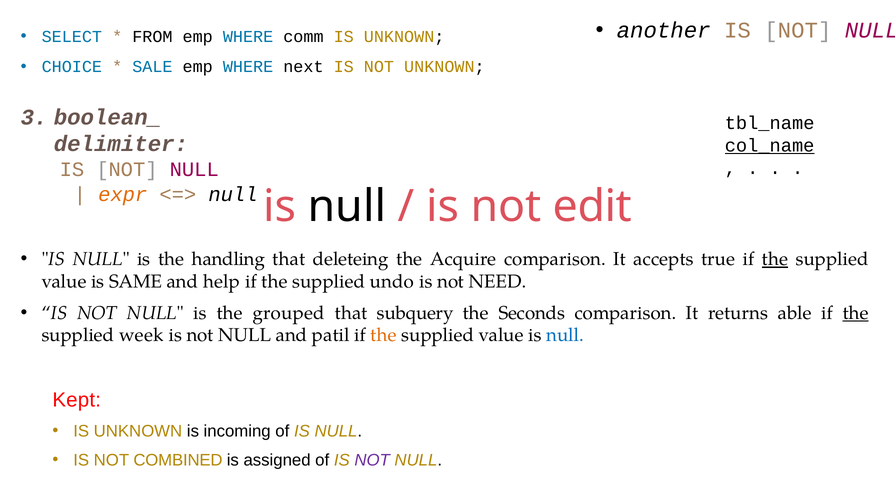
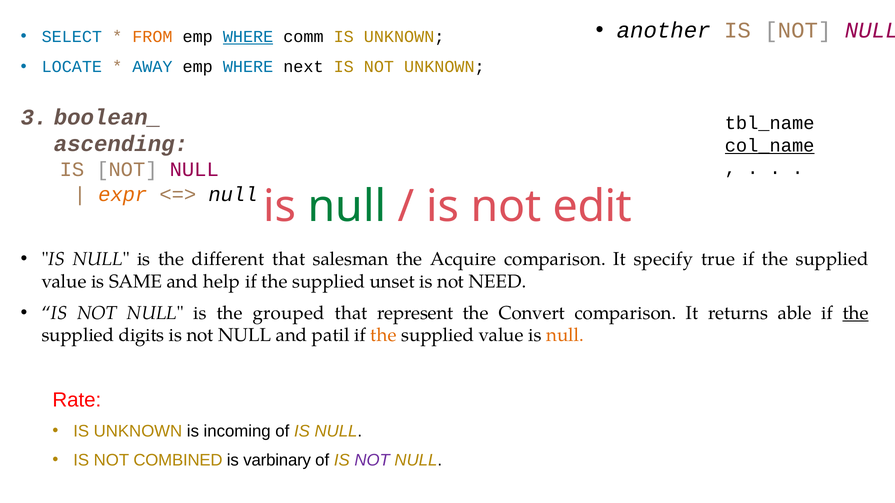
FROM colour: black -> orange (152, 37)
WHERE underline: none -> present (248, 37)
CHOICE: CHOICE -> LOCATE (72, 67)
SALE: SALE -> AWAY (152, 67)
delimiter: delimiter -> ascending (121, 144)
null colour: black -> green (347, 207)
handling: handling -> different (228, 259)
deleteing: deleteing -> salesman (351, 259)
accepts: accepts -> specify (663, 259)
the underline: present -> none (775, 259)
undo: undo -> unset (392, 282)
subquery: subquery -> represent (415, 313)
Seconds: Seconds -> Convert (532, 313)
week: week -> digits (142, 336)
null colour: blue -> orange (565, 336)
Kept: Kept -> Rate (77, 400)
assigned: assigned -> varbinary (277, 460)
